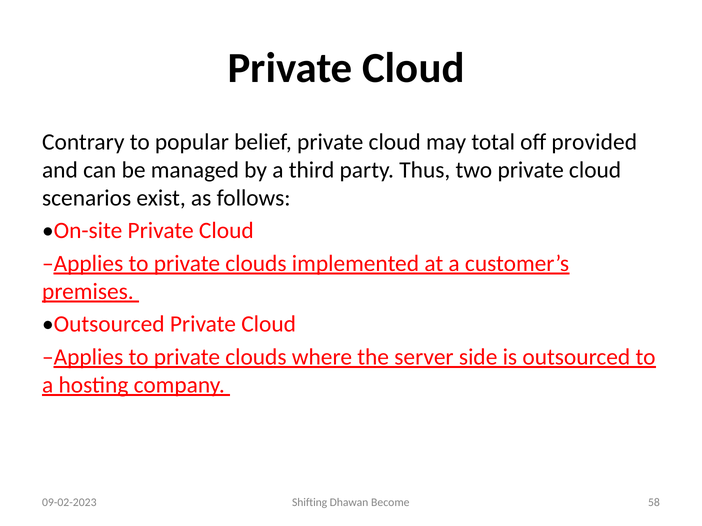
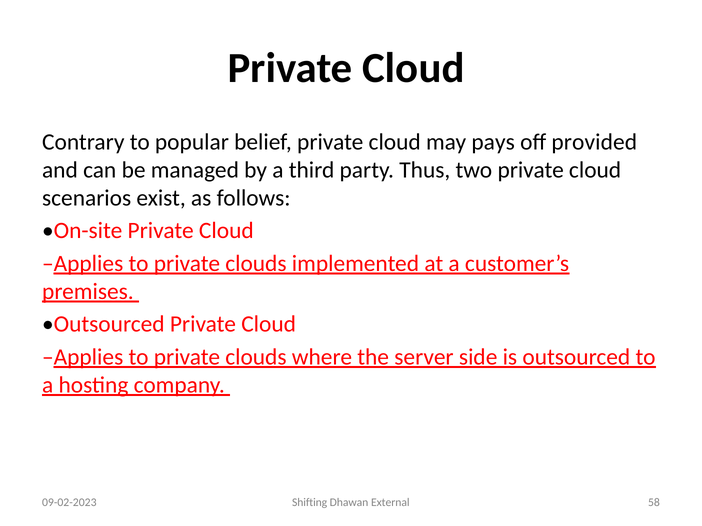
total: total -> pays (493, 142)
Become: Become -> External (390, 503)
